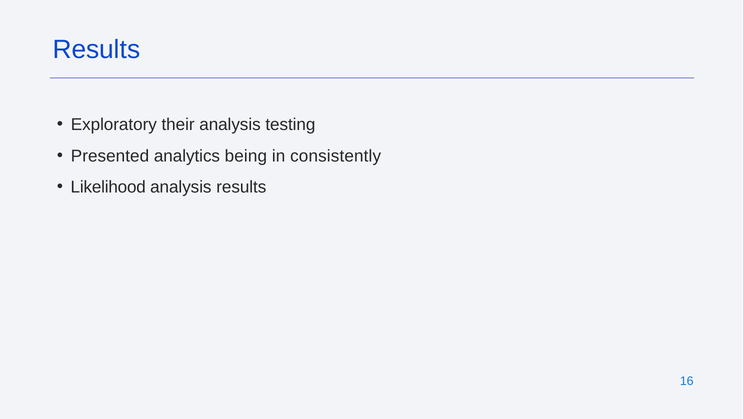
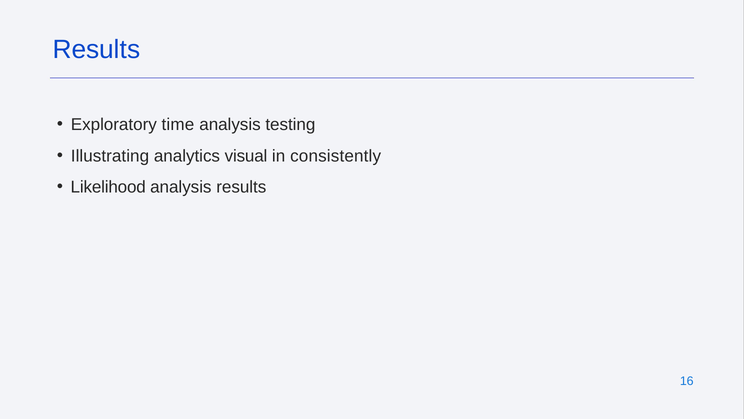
their: their -> time (178, 124)
Presented: Presented -> Illustrating (110, 156)
being: being -> visual (246, 156)
